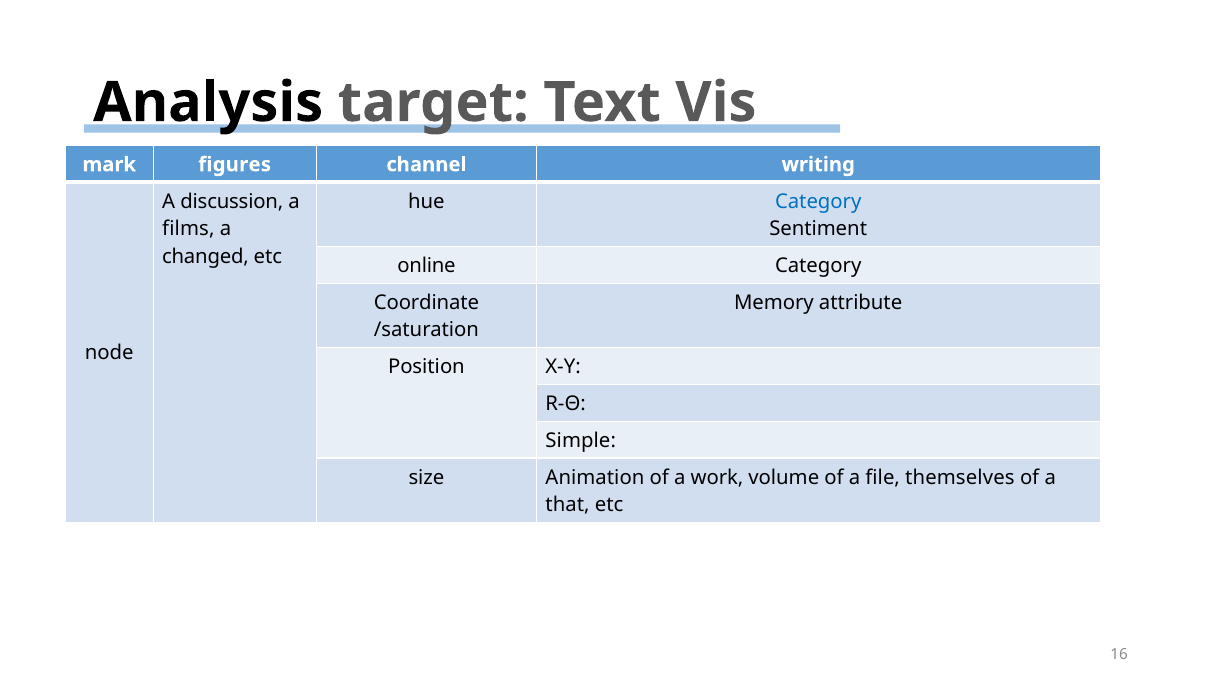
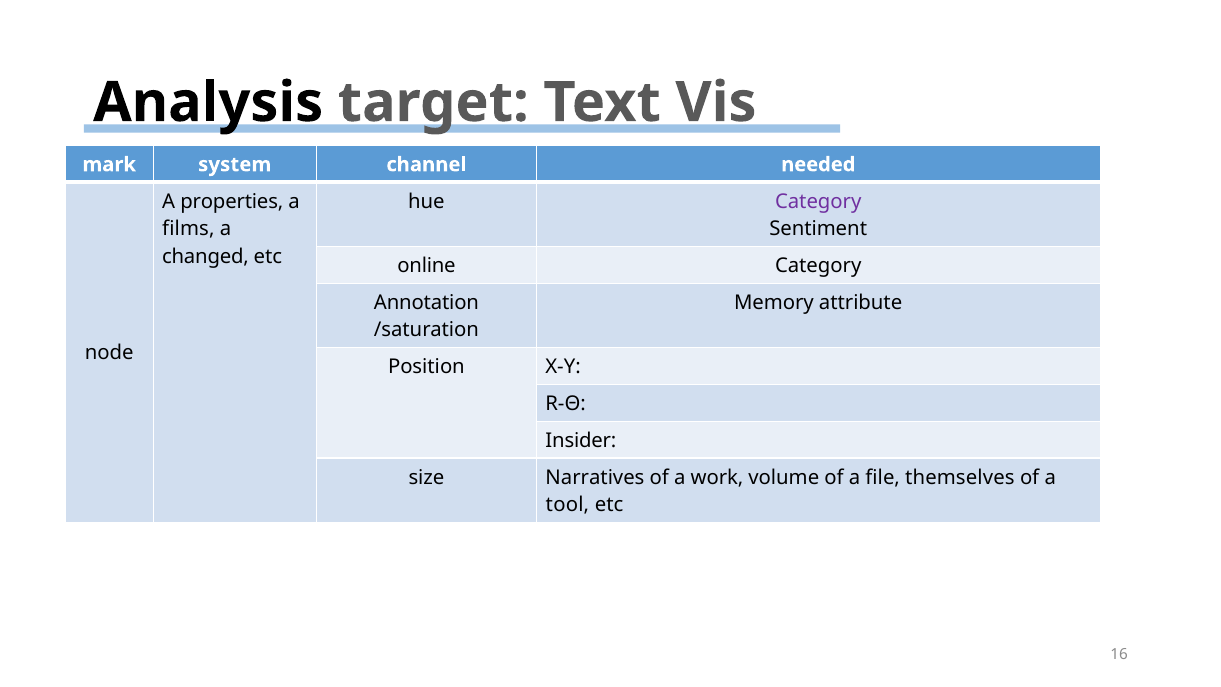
figures: figures -> system (235, 165)
writing: writing -> needed (818, 165)
discussion: discussion -> properties (232, 201)
Category colour: blue -> purple (818, 201)
Coordinate: Coordinate -> Annotation (426, 303)
Simple: Simple -> Insider (581, 441)
Animation: Animation -> Narratives (595, 477)
that: that -> tool (567, 505)
